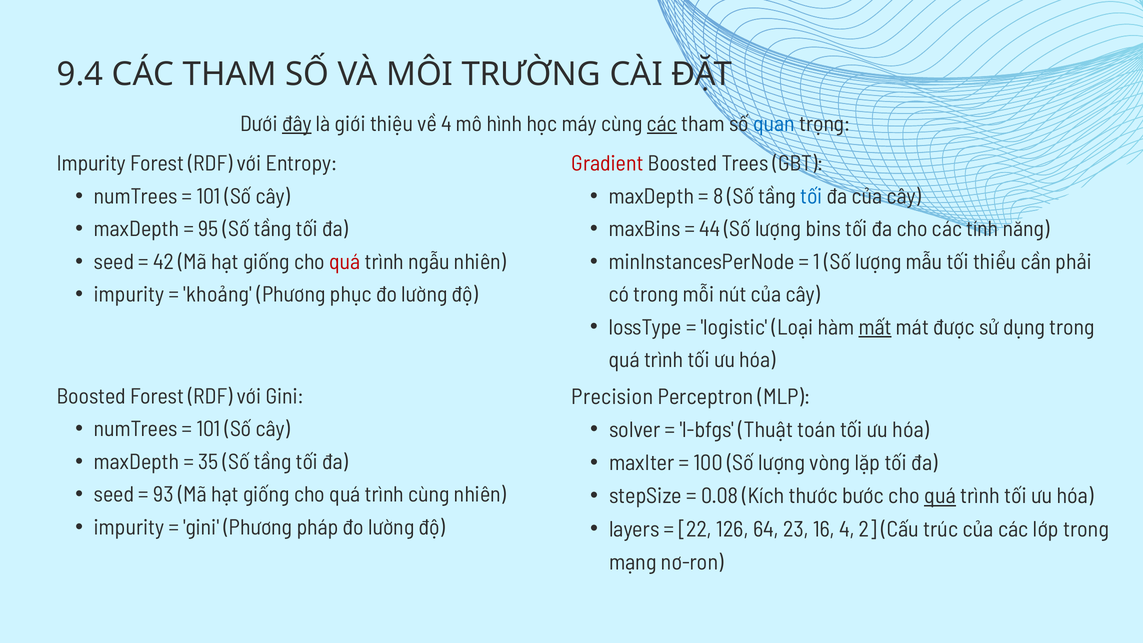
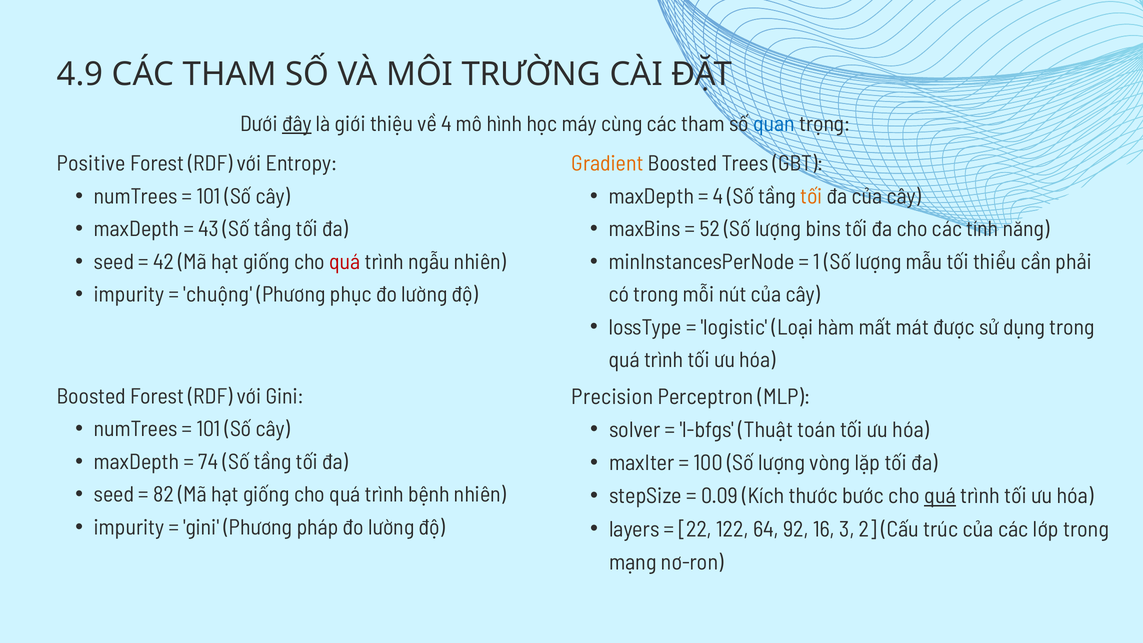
9.4: 9.4 -> 4.9 (80, 74)
các underline: present -> none (662, 124)
Impurity: Impurity -> Positive (91, 164)
Gradient colour: red -> orange (607, 164)
8: 8 -> 4 (718, 196)
tối colour: blue -> orange (811, 196)
95: 95 -> 43 (209, 229)
44: 44 -> 52 (710, 229)
khoảng: khoảng -> chuộng (218, 295)
mất underline: present -> none (875, 327)
35: 35 -> 74 (208, 462)
93: 93 -> 82 (163, 495)
trình cùng: cùng -> bệnh (429, 495)
0.08: 0.08 -> 0.09 (720, 496)
126: 126 -> 122 (732, 529)
23: 23 -> 92 (796, 529)
16 4: 4 -> 3 (847, 529)
